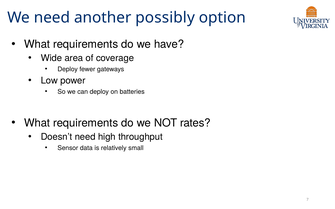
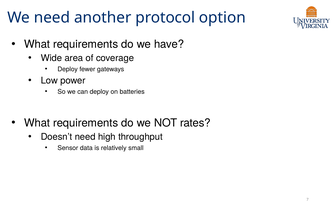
possibly: possibly -> protocol (165, 18)
